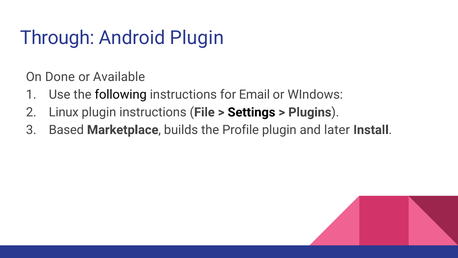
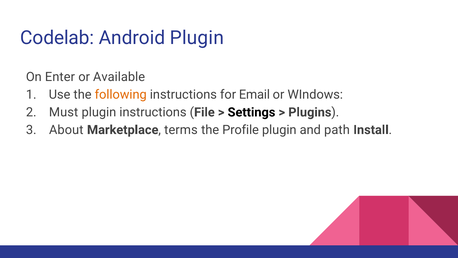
Through: Through -> Codelab (57, 38)
Done: Done -> Enter (60, 77)
following colour: black -> orange (121, 95)
Linux: Linux -> Must (64, 112)
Based: Based -> About (66, 130)
builds: builds -> terms (181, 130)
later: later -> path (337, 130)
